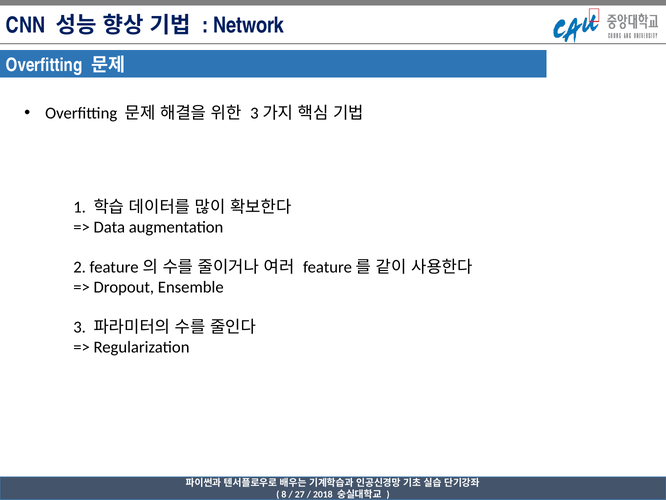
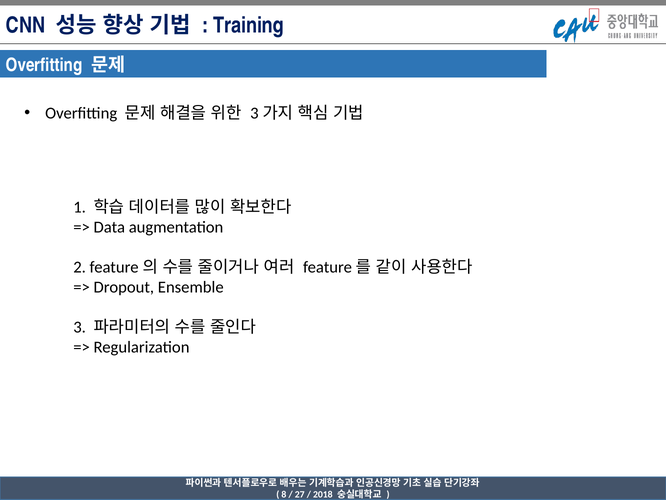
Network: Network -> Training (249, 25)
